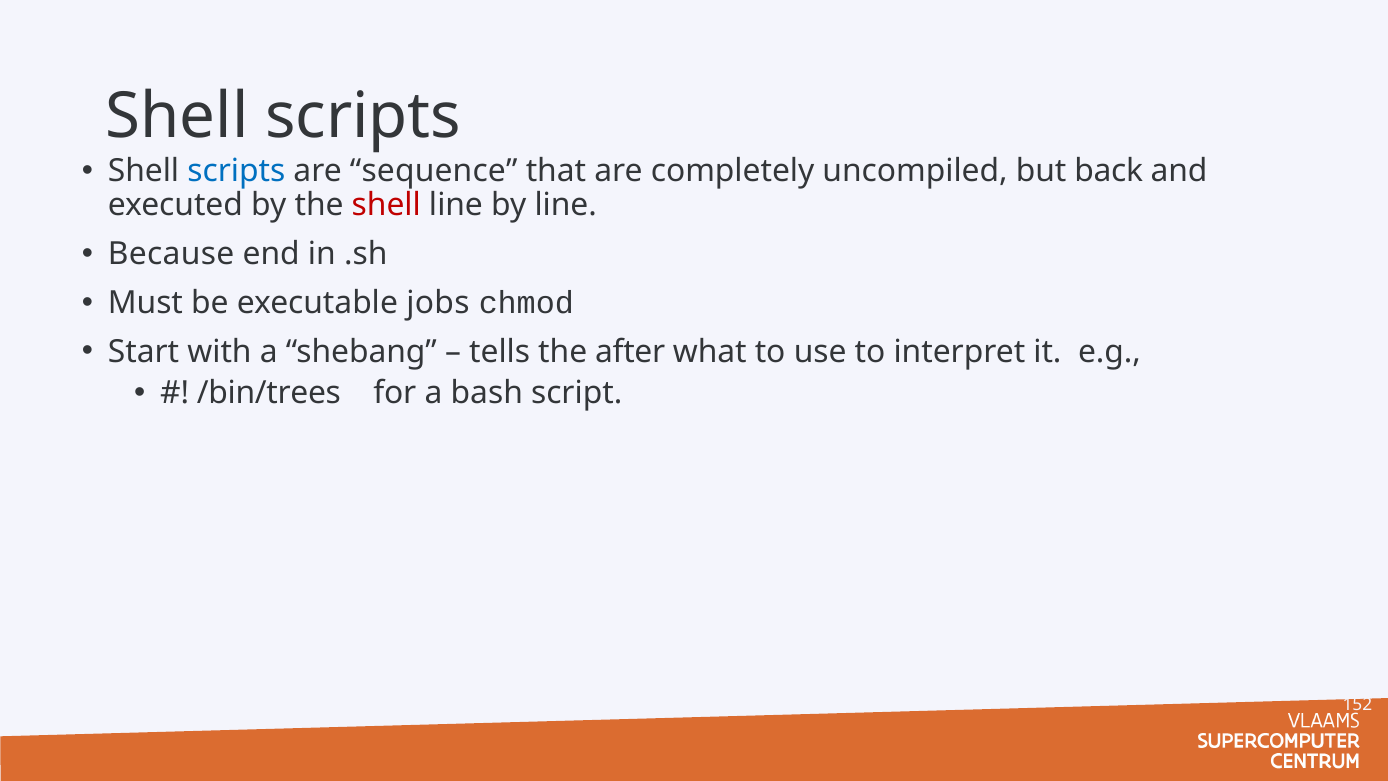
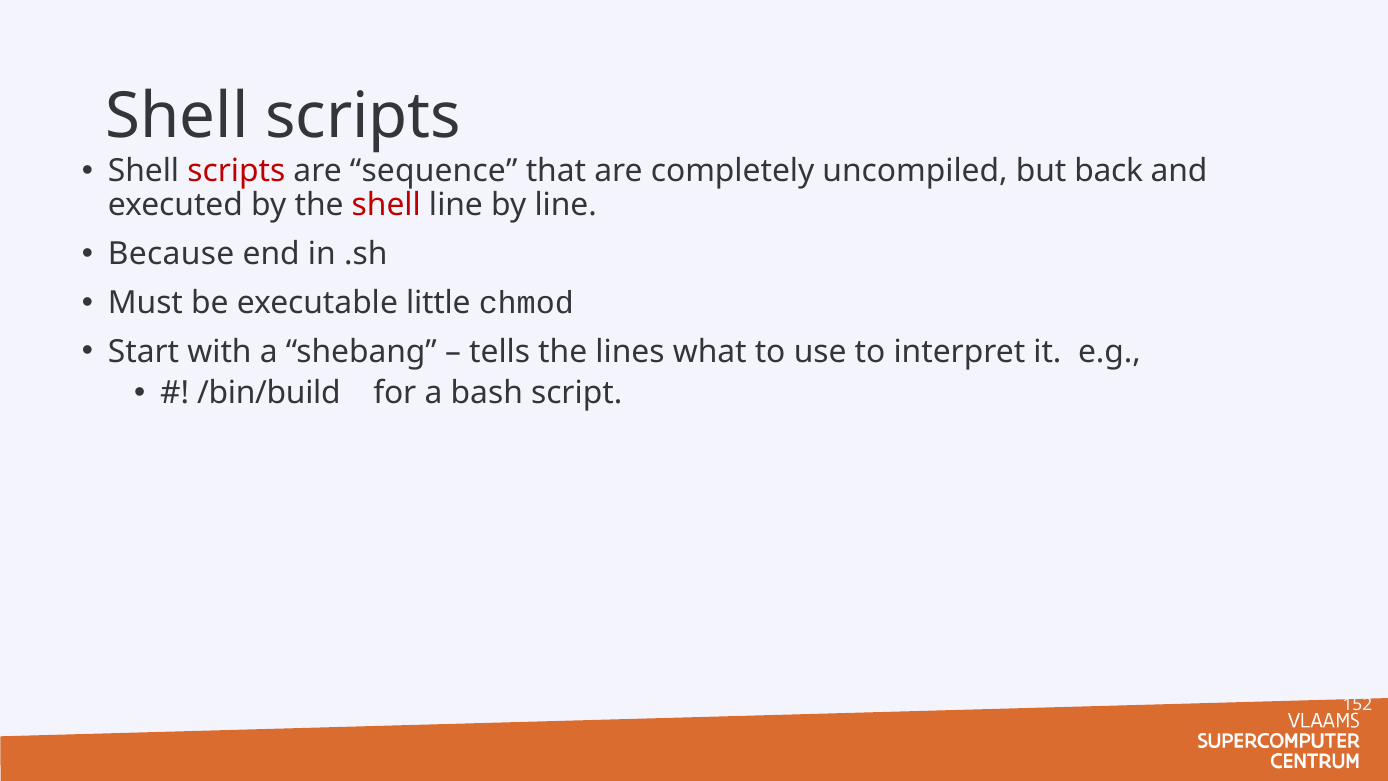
scripts colour: blue -> red (236, 171)
jobs: jobs -> little (438, 303)
after: after -> lines (630, 351)
/bin/trees: /bin/trees -> /bin/build (269, 393)
